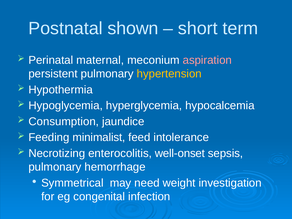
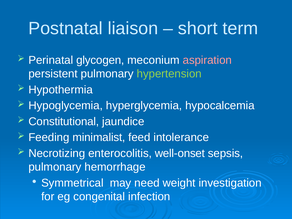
shown: shown -> liaison (133, 28)
maternal: maternal -> glycogen (100, 60)
hypertension colour: yellow -> light green (169, 74)
Consumption: Consumption -> Constitutional (64, 122)
